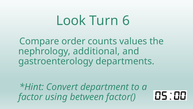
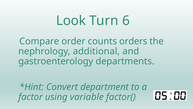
values: values -> orders (133, 41)
between: between -> variable (87, 97)
